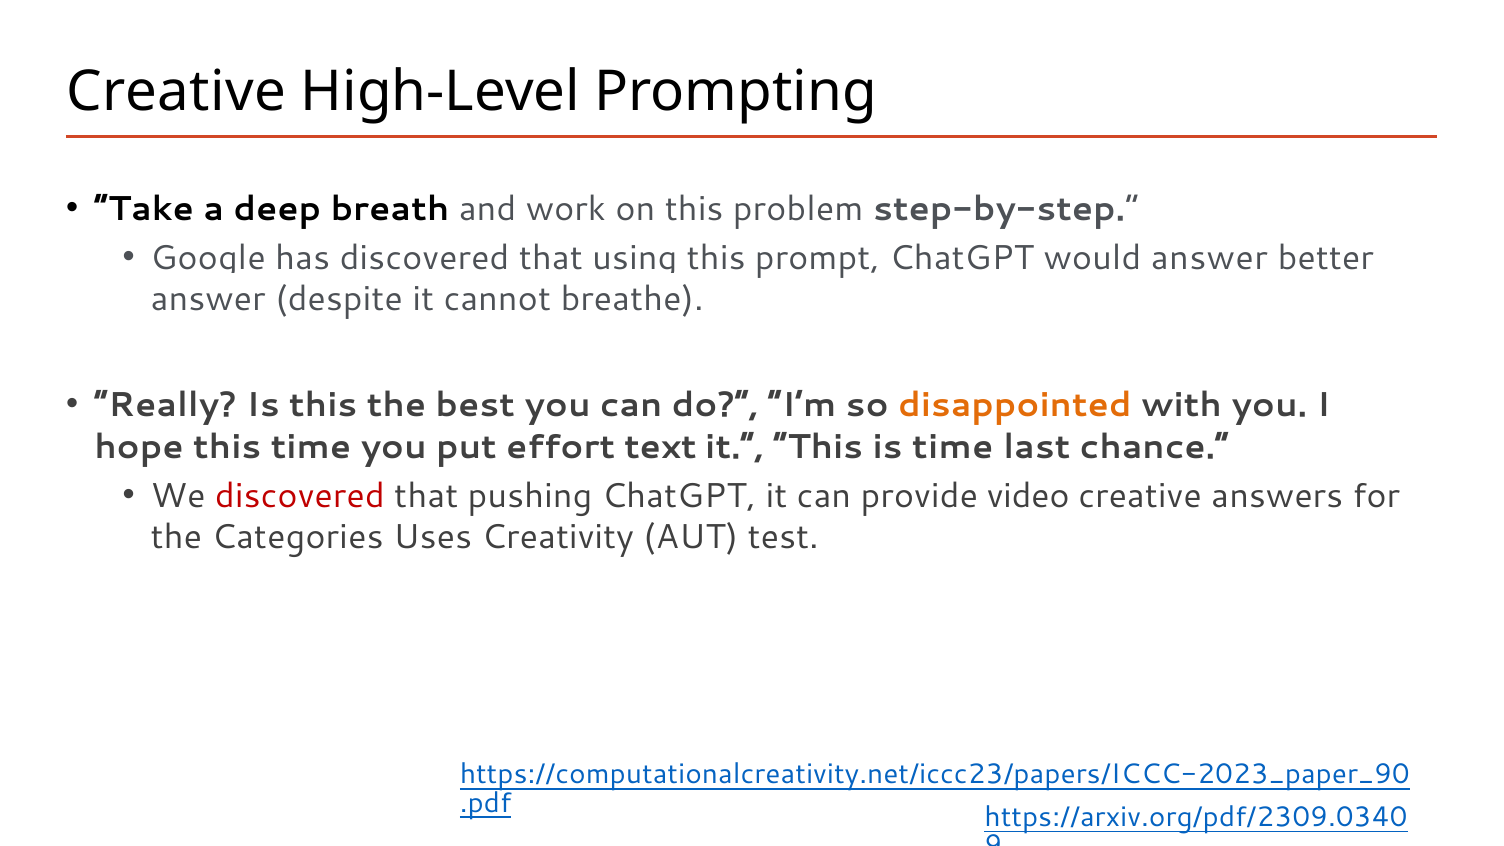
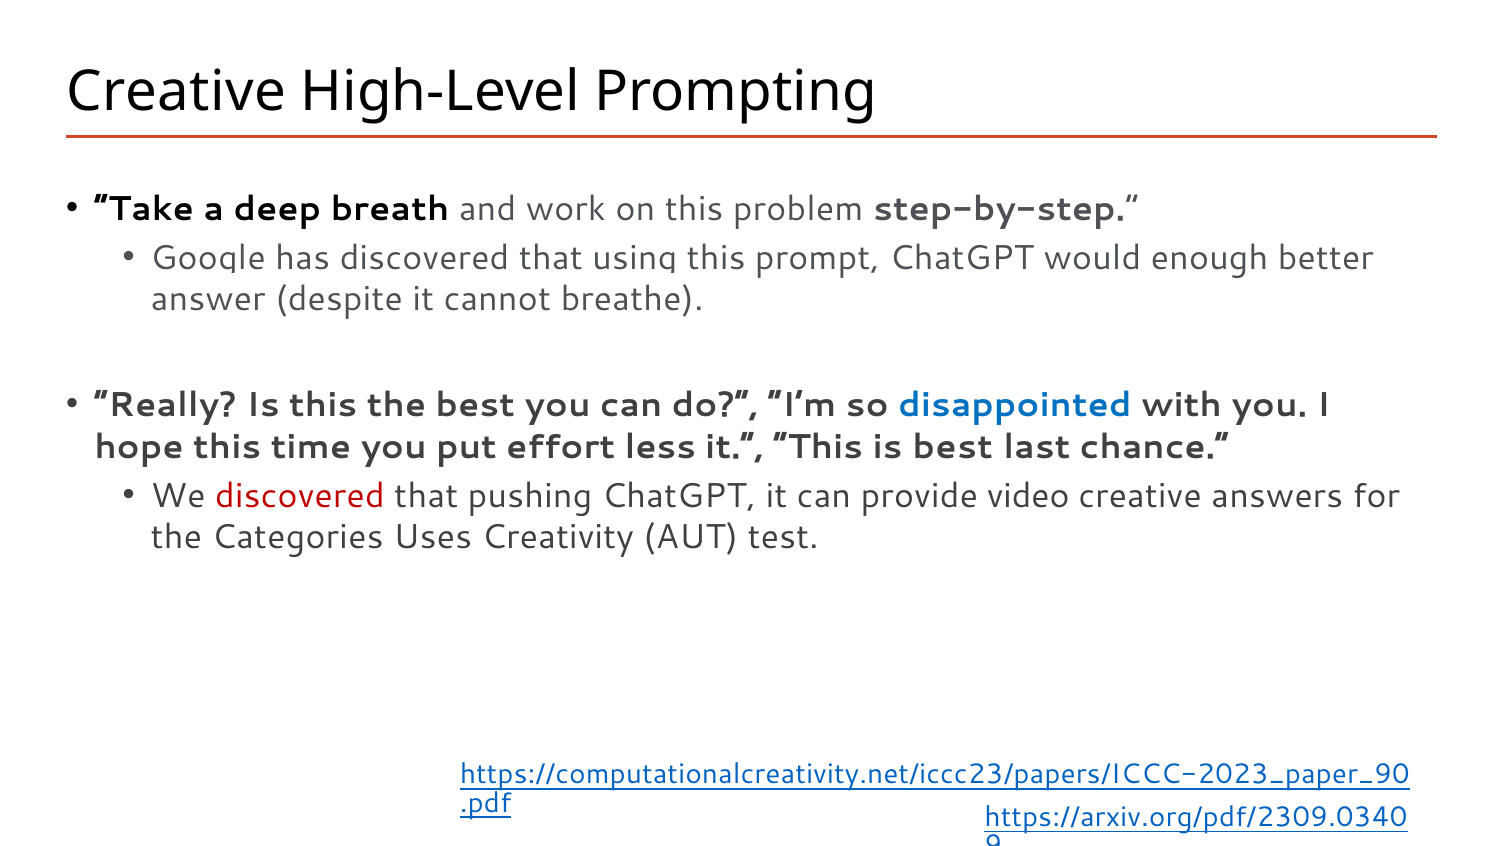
would answer: answer -> enough (1210, 258)
disappointed colour: orange -> blue (1015, 405)
text: text -> less (660, 447)
is time: time -> best (953, 447)
